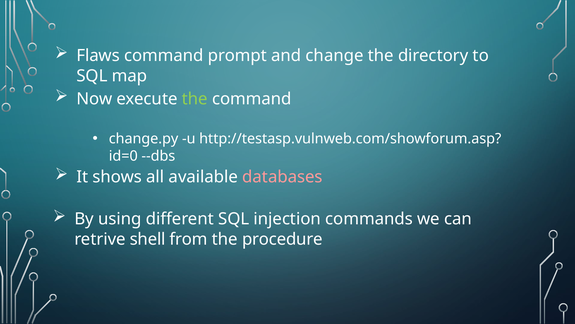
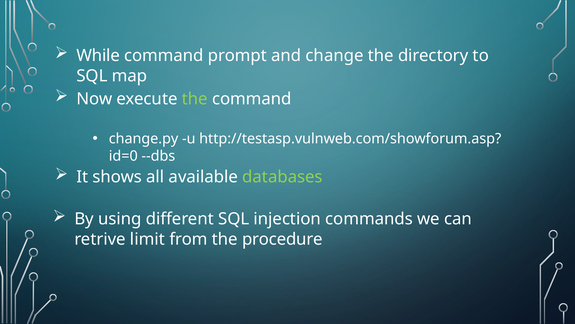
Flaws: Flaws -> While (98, 56)
databases colour: pink -> light green (282, 177)
shell: shell -> limit (147, 239)
